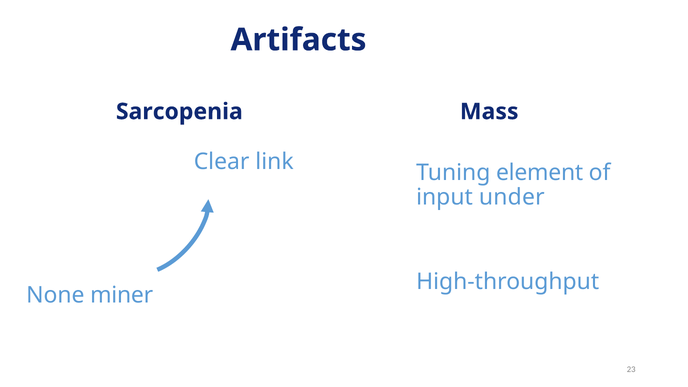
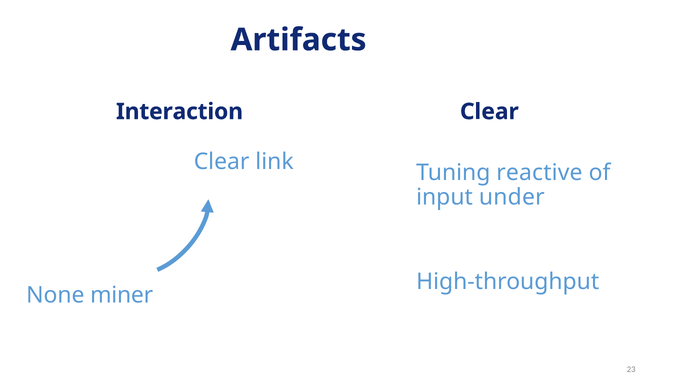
Sarcopenia: Sarcopenia -> Interaction (179, 112)
Mass: Mass -> Clear (489, 112)
element: element -> reactive (539, 173)
